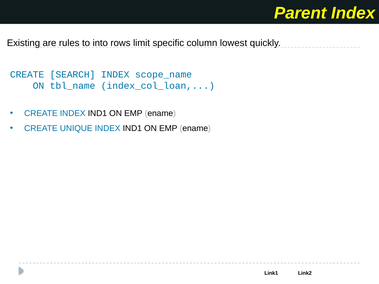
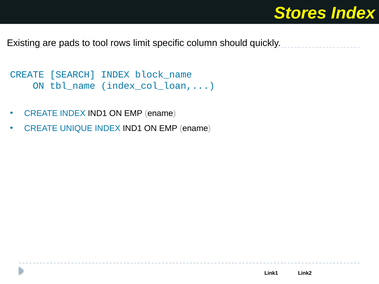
Parent: Parent -> Stores (300, 13)
rules: rules -> pads (69, 43)
into: into -> tool (100, 43)
lowest: lowest -> should (234, 43)
scope_name: scope_name -> block_name (164, 75)
